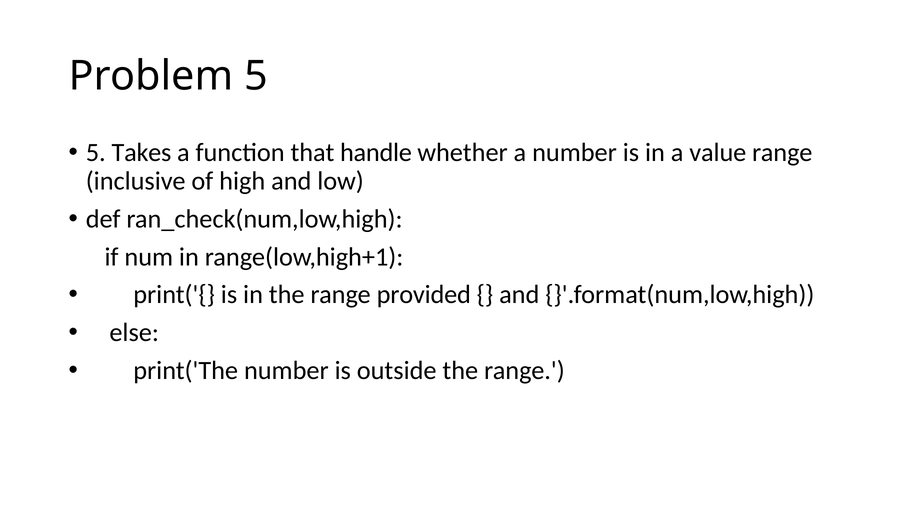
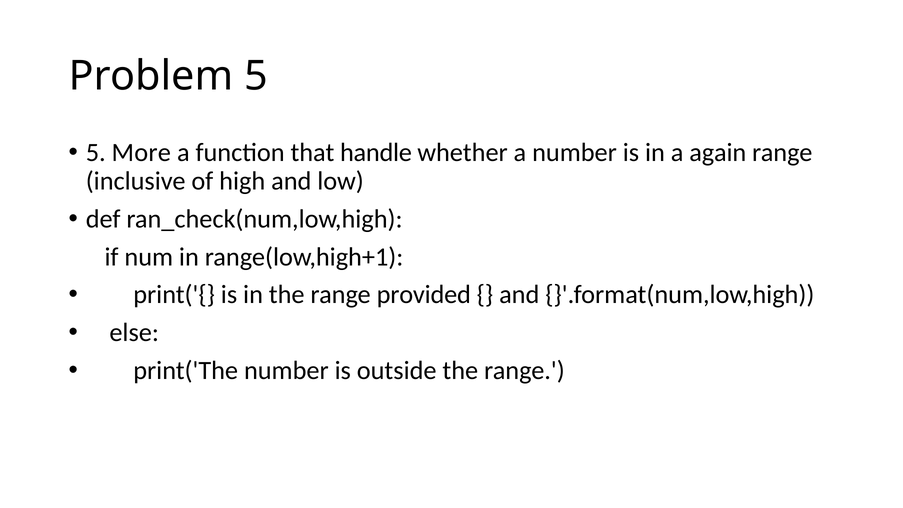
Takes: Takes -> More (141, 153)
value: value -> again (718, 153)
